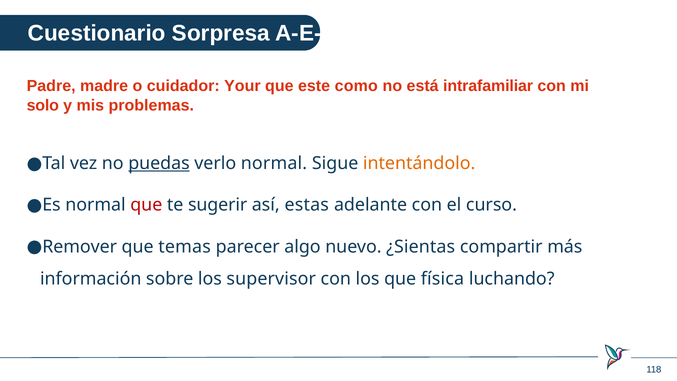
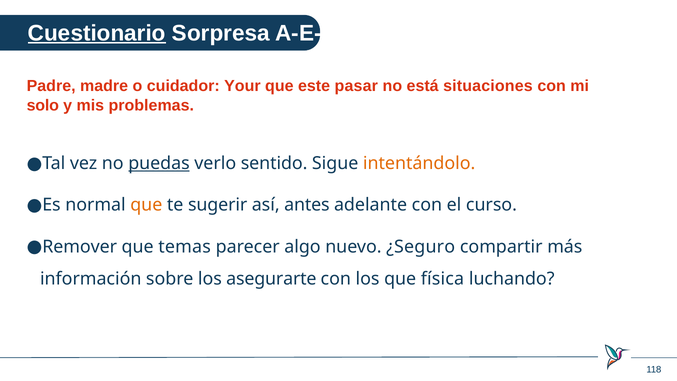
Cuestionario underline: none -> present (97, 33)
como: como -> pasar (356, 86)
intrafamiliar: intrafamiliar -> situaciones (488, 86)
verlo normal: normal -> sentido (274, 163)
que colour: red -> orange (146, 205)
estas: estas -> antes (307, 205)
¿Sientas: ¿Sientas -> ¿Seguro (421, 247)
supervisor: supervisor -> asegurarte (271, 279)
